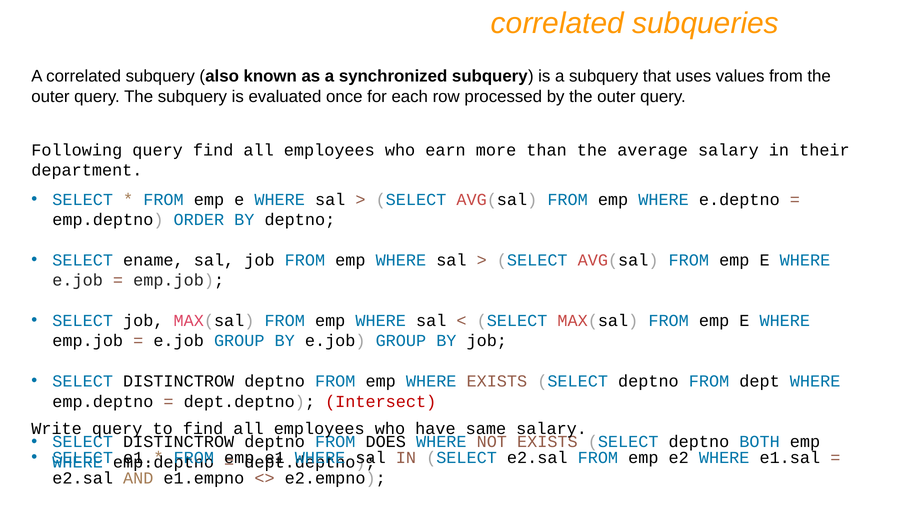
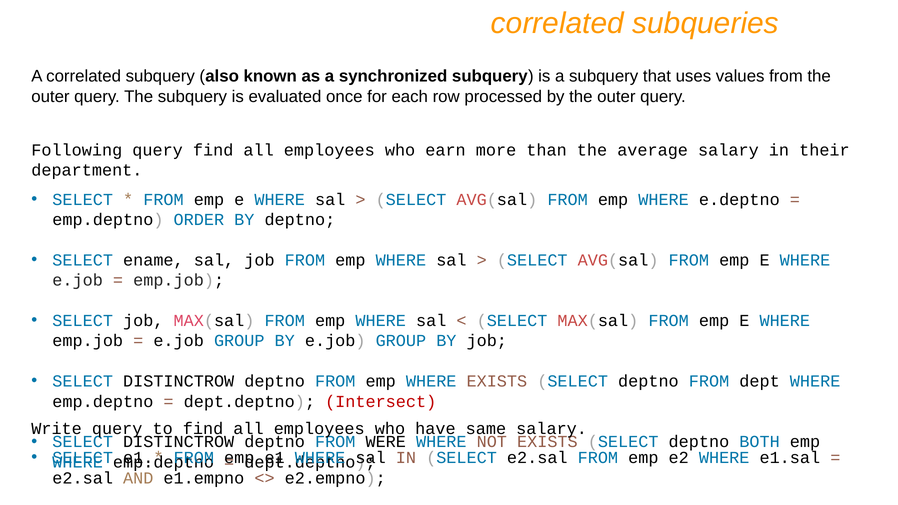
DOES: DOES -> WERE (386, 442)
